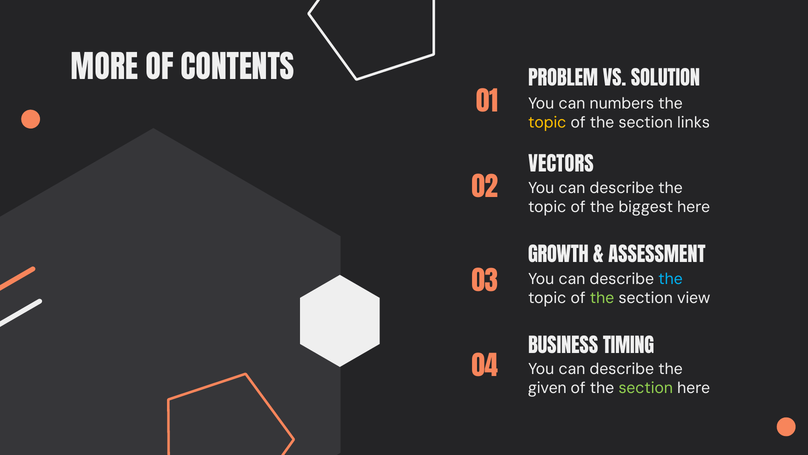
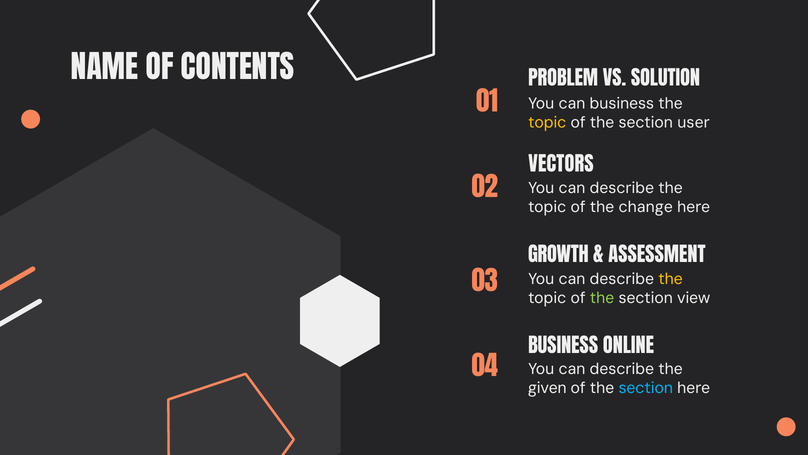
MORE: MORE -> NAME (105, 69)
can numbers: numbers -> business (622, 103)
links: links -> user (694, 122)
biggest: biggest -> change (646, 207)
the colour: light blue -> yellow (670, 279)
TIMING: TIMING -> ONLINE (628, 346)
section colour: light green -> light blue (646, 388)
